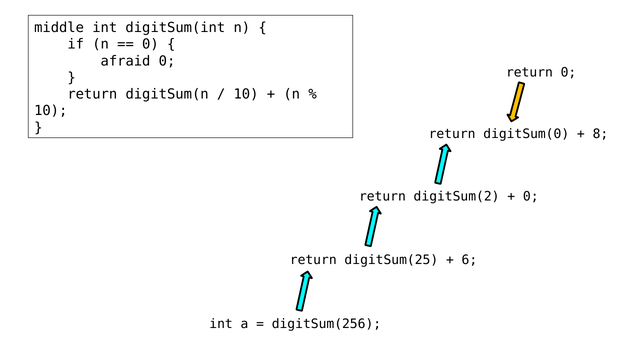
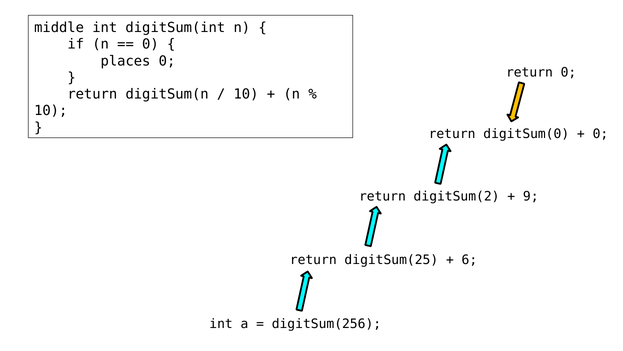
afraid: afraid -> places (126, 61)
8: 8 -> 0 (600, 134)
0: 0 -> 9 (531, 196)
